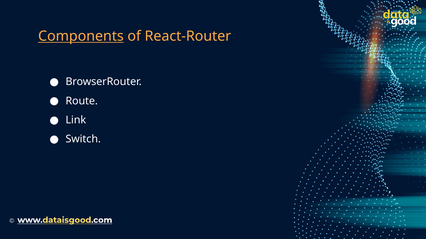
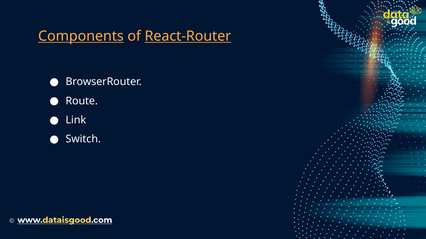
React-Router underline: none -> present (188, 36)
